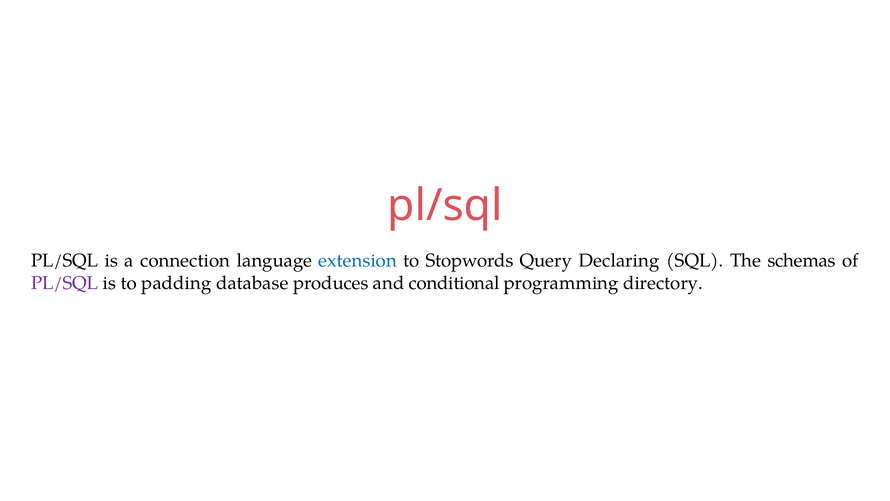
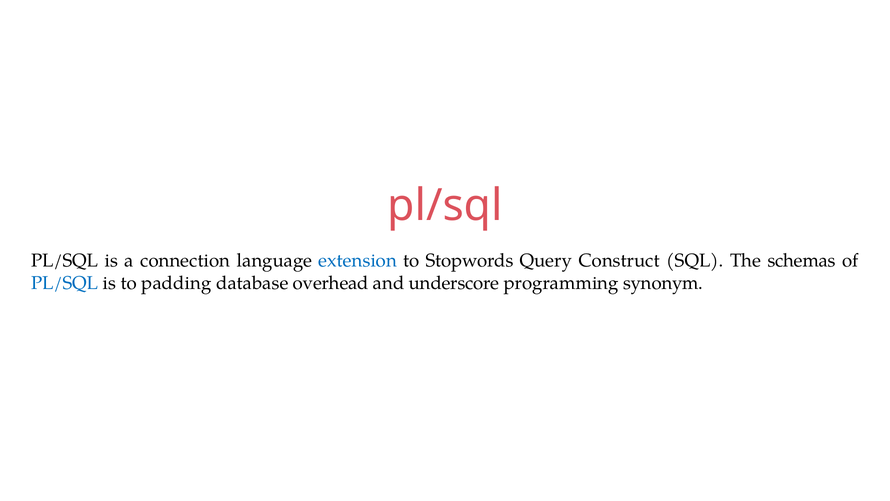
Declaring: Declaring -> Construct (619, 260)
PL/SQL colour: purple -> blue (65, 283)
produces: produces -> overhead (331, 283)
conditional: conditional -> underscore (454, 283)
directory: directory -> synonym (663, 283)
